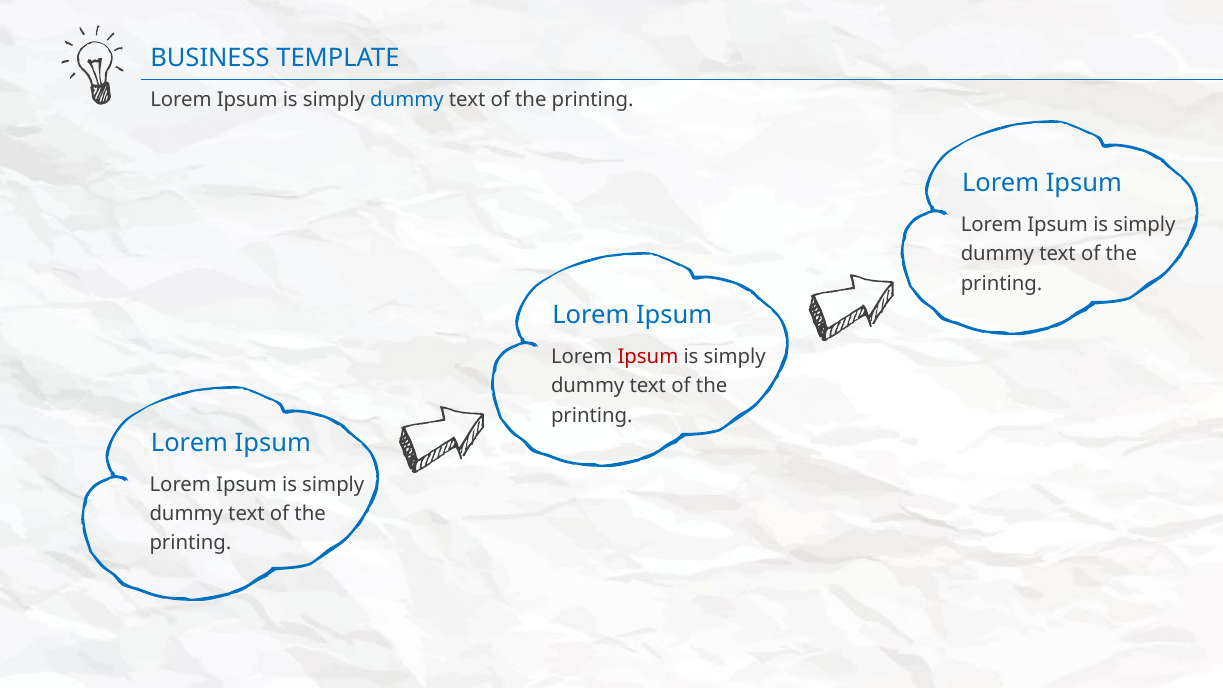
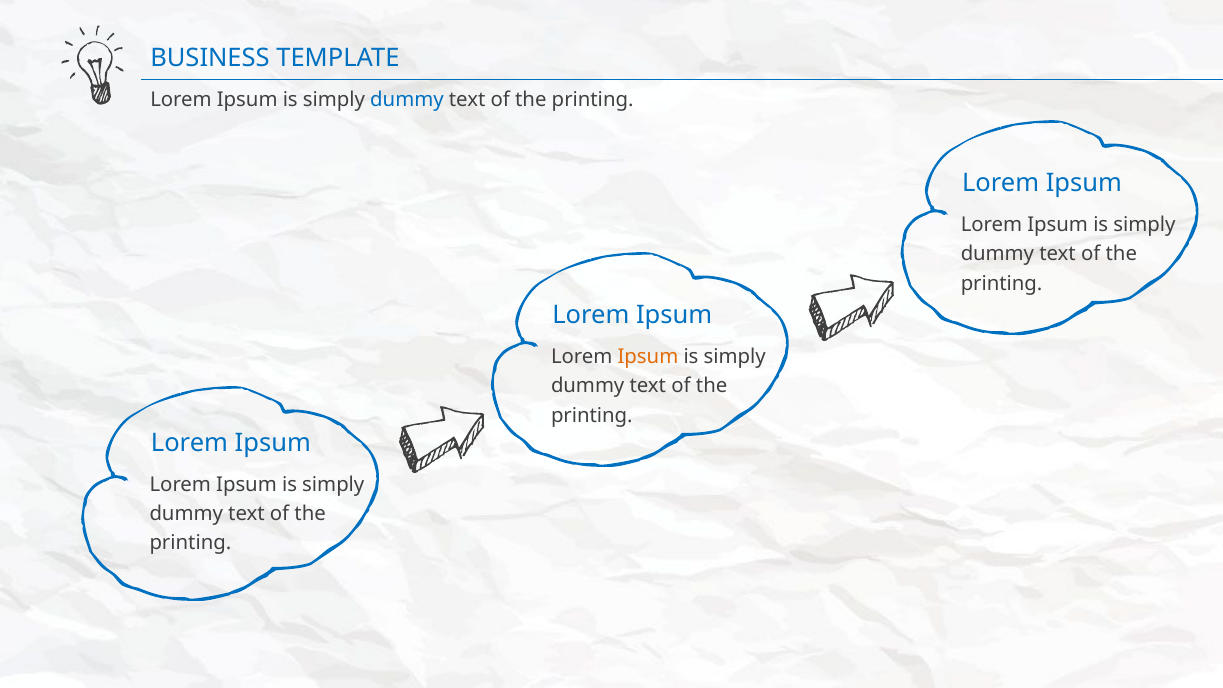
Ipsum colour: red -> orange (648, 357)
